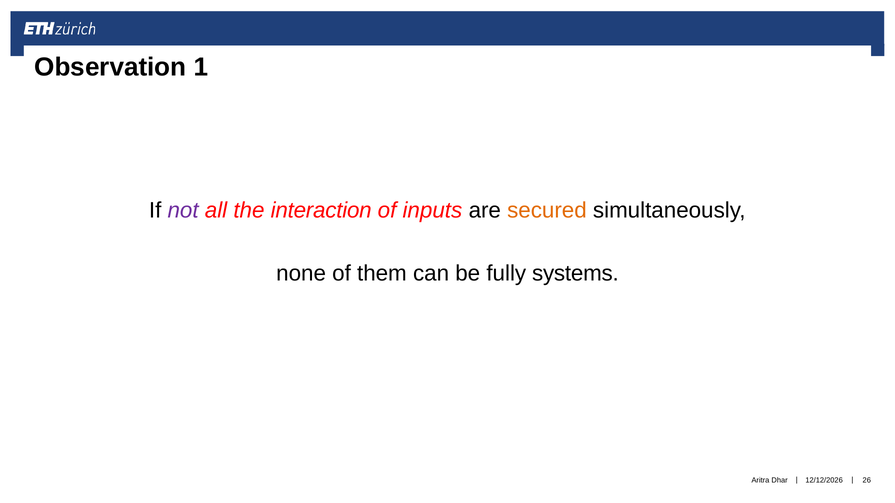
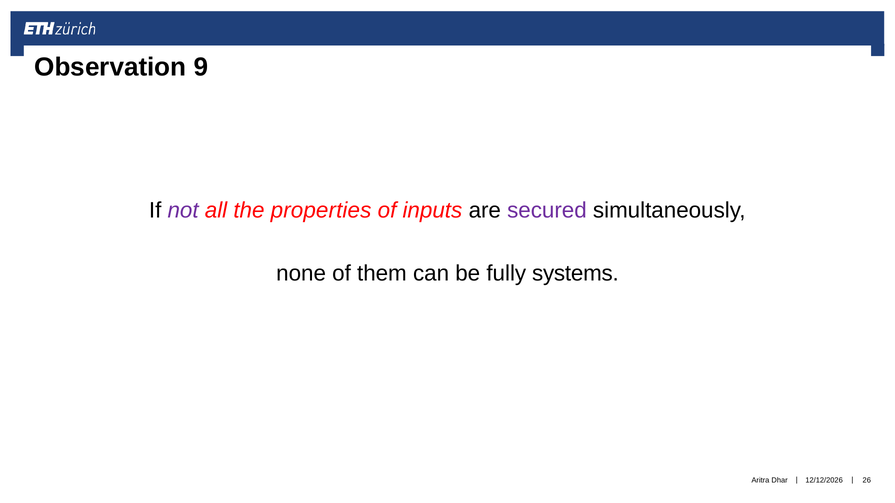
1: 1 -> 9 (201, 67)
interaction: interaction -> properties (321, 211)
secured colour: orange -> purple (547, 211)
